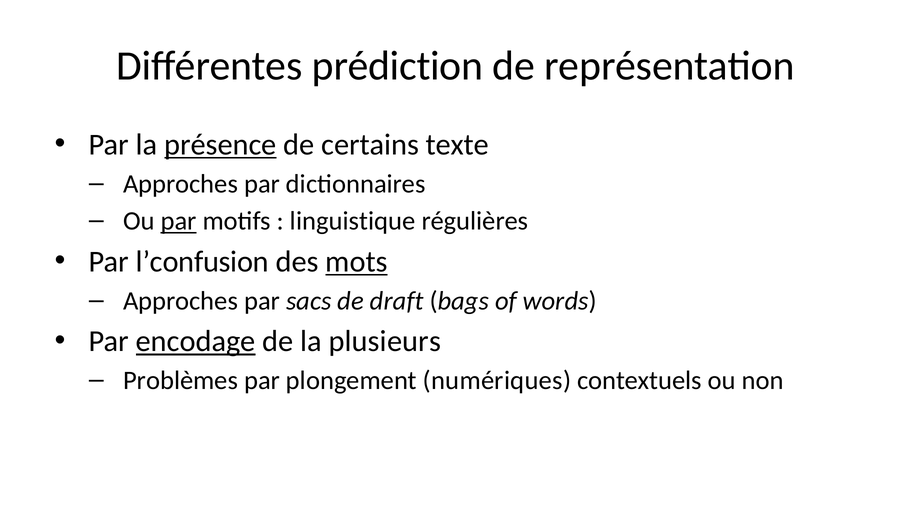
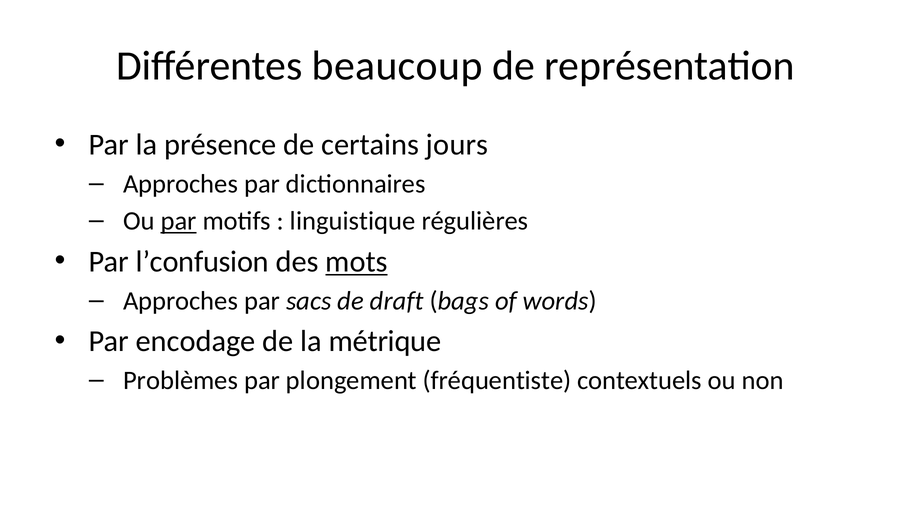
prédiction: prédiction -> beaucoup (397, 66)
présence underline: present -> none (220, 145)
texte: texte -> jours (457, 145)
encodage underline: present -> none (196, 341)
plusieurs: plusieurs -> métrique (385, 341)
numériques: numériques -> fréquentiste (497, 381)
